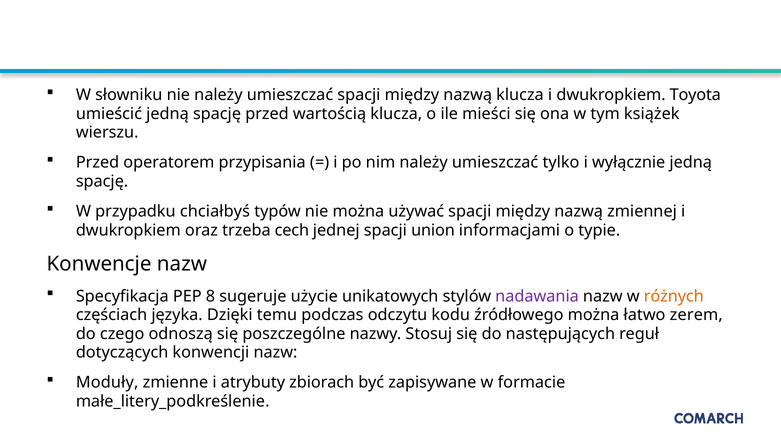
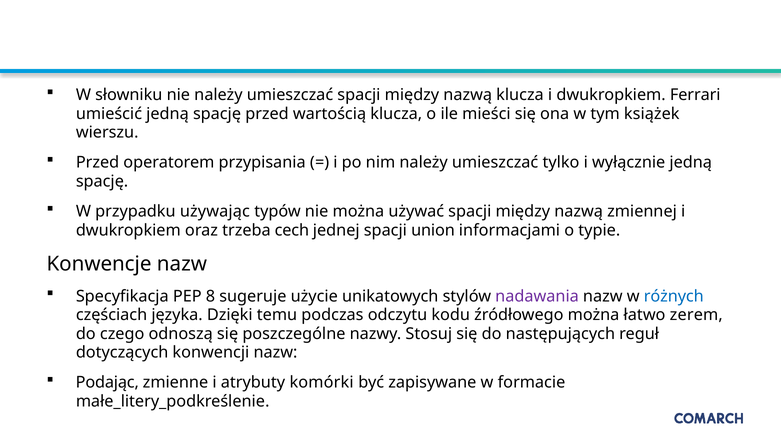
Toyota: Toyota -> Ferrari (695, 95)
chciałbyś: chciałbyś -> używając (215, 212)
różnych colour: orange -> blue (674, 296)
Moduły: Moduły -> Podając (107, 383)
zbiorach: zbiorach -> komórki (322, 383)
